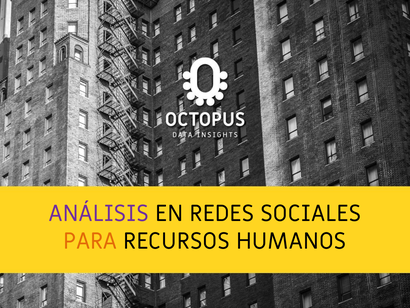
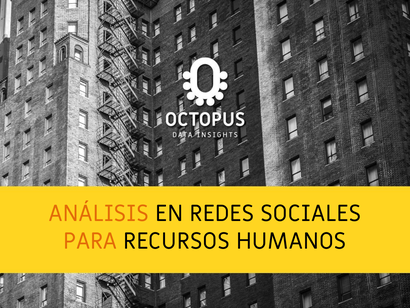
ANÁLISIS colour: purple -> orange (99, 213)
